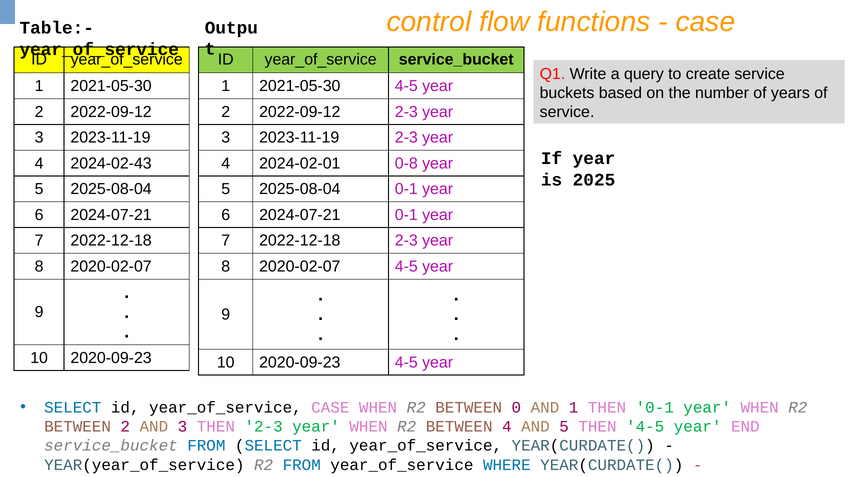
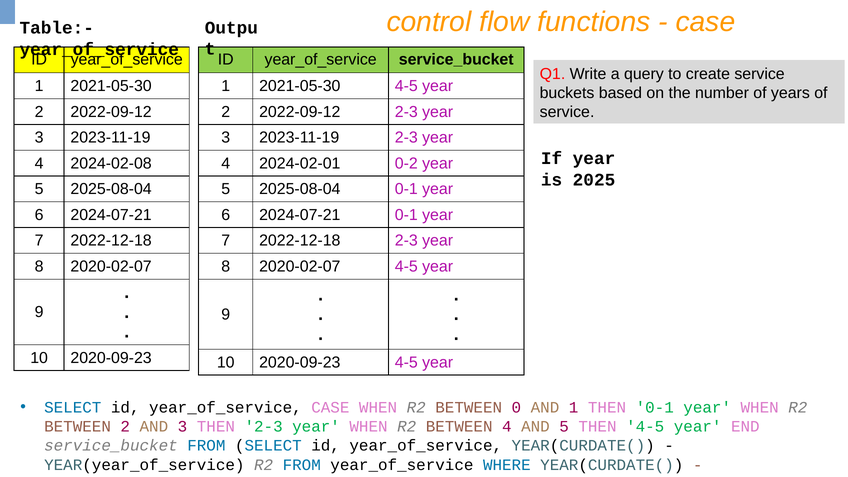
2024-02-43: 2024-02-43 -> 2024-02-08 (111, 163)
0-8: 0-8 -> 0-2 (406, 163)
